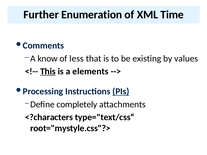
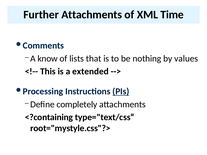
Further Enumeration: Enumeration -> Attachments (92, 15)
less: less -> lists (77, 59)
existing: existing -> nothing (147, 59)
This underline: present -> none (48, 71)
elements: elements -> extended (91, 71)
<?characters: <?characters -> <?containing (49, 117)
